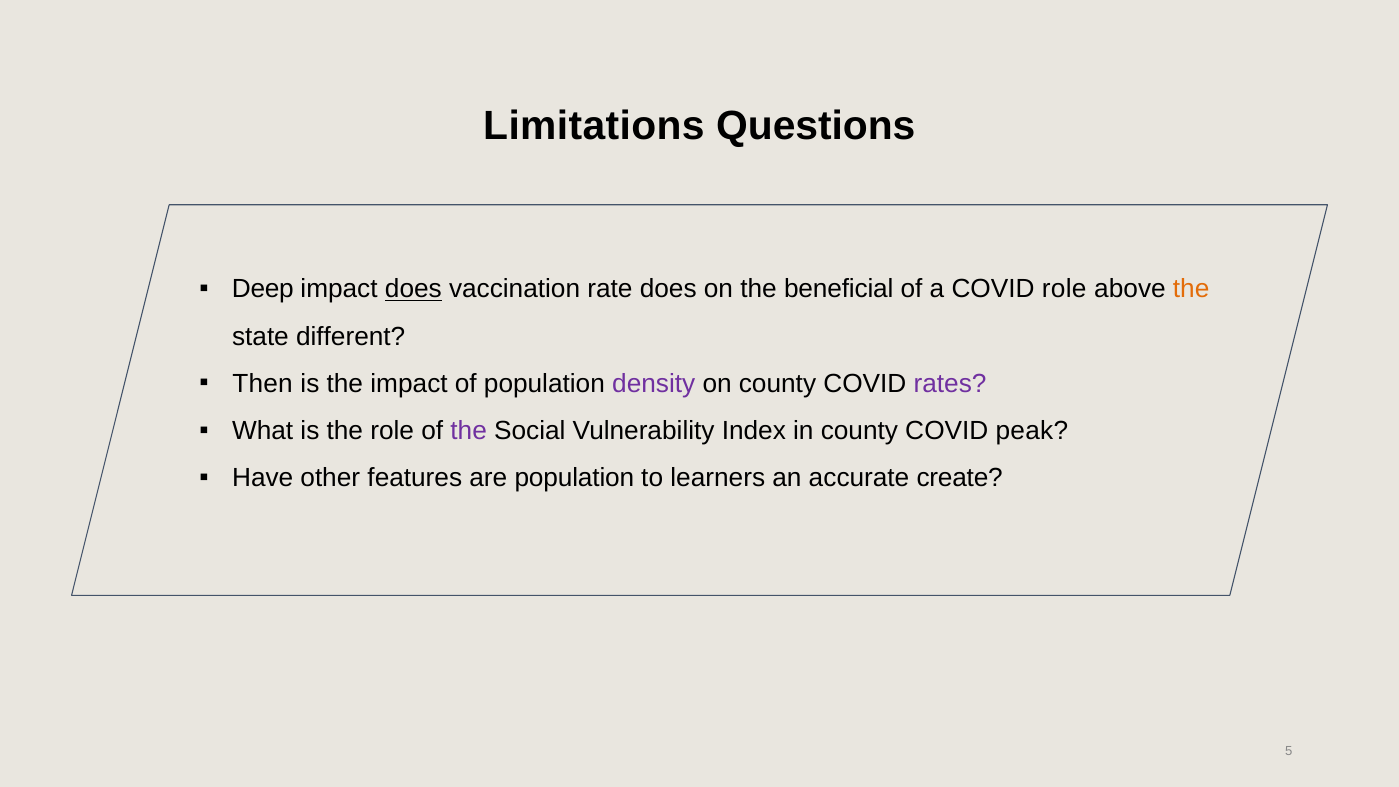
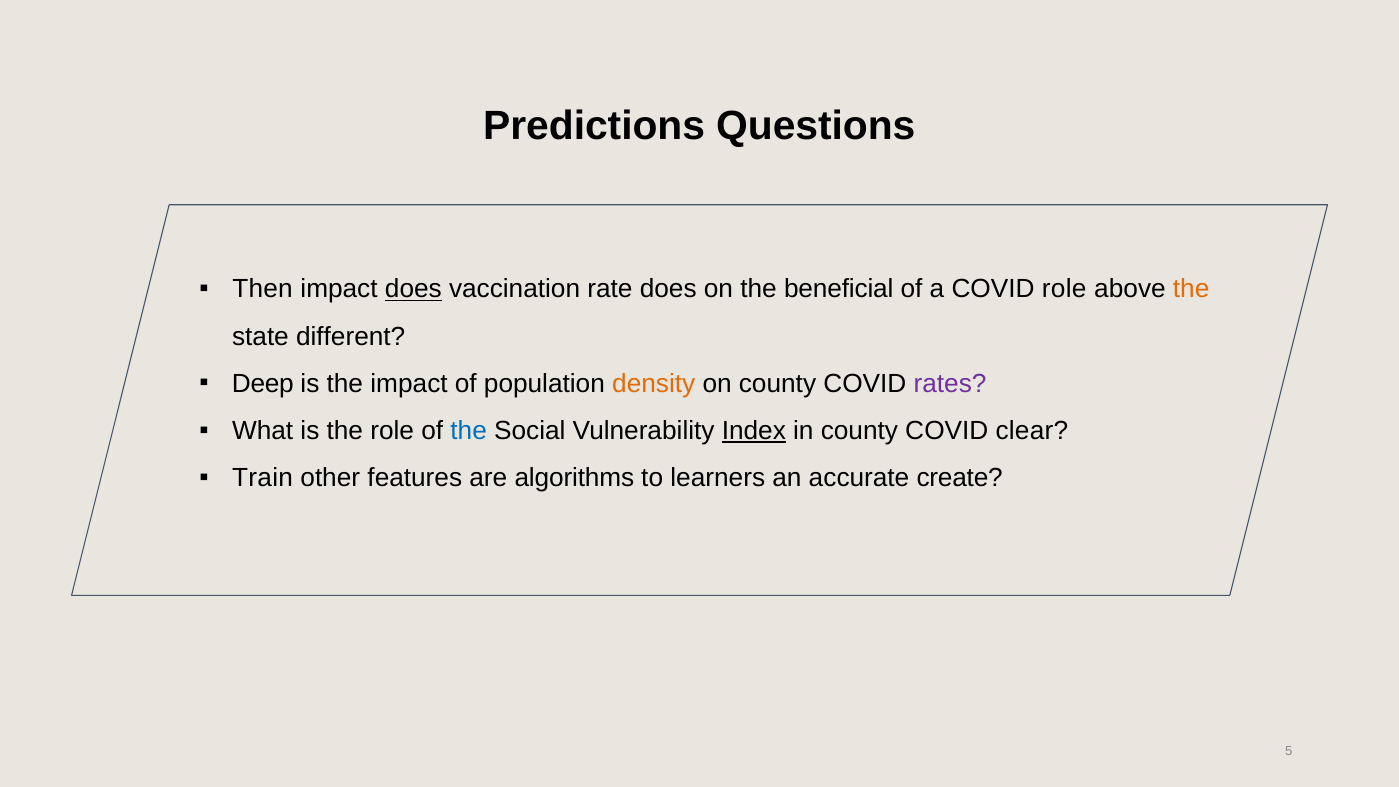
Limitations: Limitations -> Predictions (594, 126)
Deep: Deep -> Then (263, 289)
Then: Then -> Deep (263, 384)
density colour: purple -> orange (654, 384)
the colour: purple -> blue (469, 431)
Index underline: none -> present (754, 431)
peak: peak -> clear (1032, 431)
Have: Have -> Train (263, 478)
are population: population -> algorithms (574, 478)
